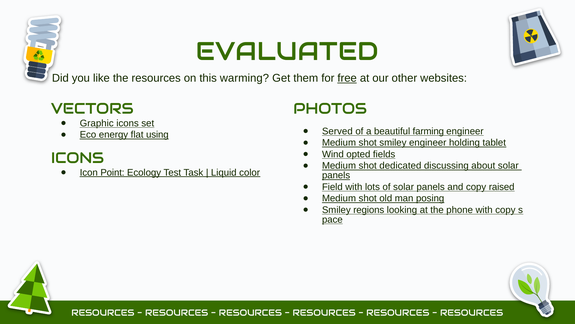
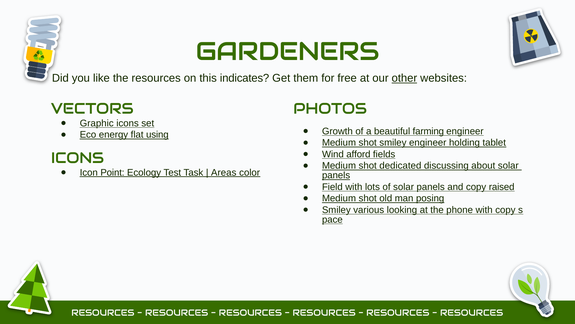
EVALUATED: EVALUATED -> GARDENERS (288, 52)
warming: warming -> indicates (245, 78)
free underline: present -> none (347, 78)
other underline: none -> present (404, 78)
Served: Served -> Growth (337, 131)
opted: opted -> afford (358, 154)
Liquid: Liquid -> Areas (224, 172)
regions: regions -> various (369, 210)
